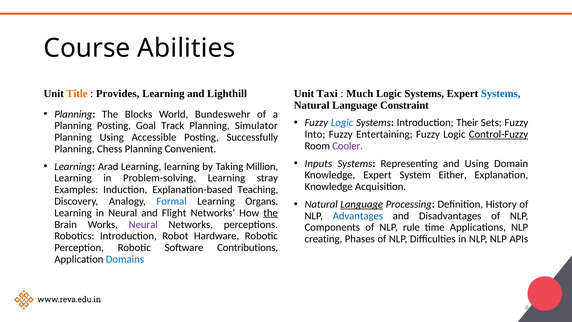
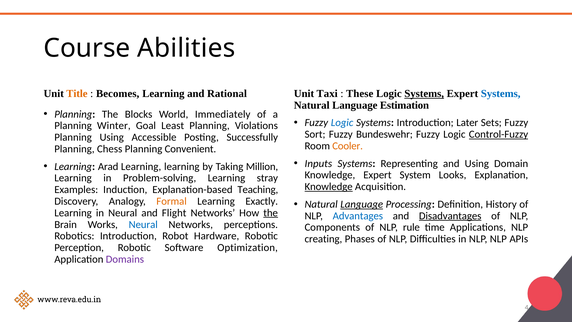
Provides: Provides -> Becomes (118, 94)
Lighthill: Lighthill -> Rational (227, 94)
Much: Much -> These (360, 94)
Systems underline: none -> present (424, 94)
Constraint: Constraint -> Estimation (404, 105)
Bundeswehr: Bundeswehr -> Immediately (223, 114)
Their: Their -> Later (467, 123)
Planning Posting: Posting -> Winter (114, 126)
Track: Track -> Least (173, 126)
Simulator: Simulator -> Violations (256, 126)
Into: Into -> Sort (315, 134)
Entertaining: Entertaining -> Bundeswehr (384, 134)
Cooler colour: purple -> orange (348, 146)
Either: Either -> Looks (453, 175)
Knowledge underline: none -> present (329, 187)
Formal colour: blue -> orange (172, 201)
Organs: Organs -> Exactly (262, 201)
Disadvantages underline: none -> present (450, 216)
Neural colour: purple -> blue (143, 224)
Contributions: Contributions -> Optimization (248, 247)
Domains colour: blue -> purple (125, 259)
